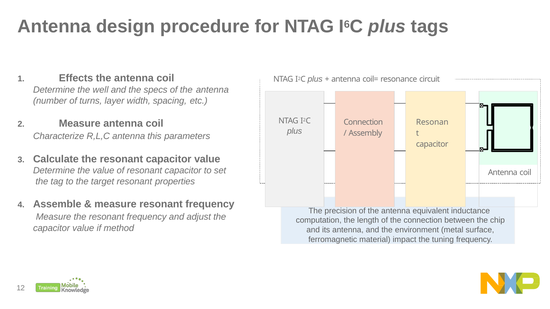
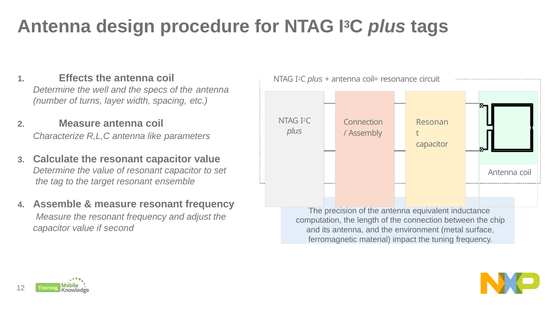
6: 6 -> 3 (347, 25)
this: this -> like (154, 136)
properties: properties -> ensemble (175, 182)
method: method -> second (119, 228)
